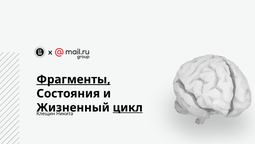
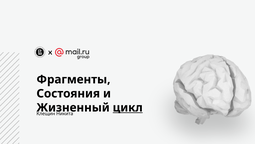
Фрагменты underline: present -> none (73, 79)
